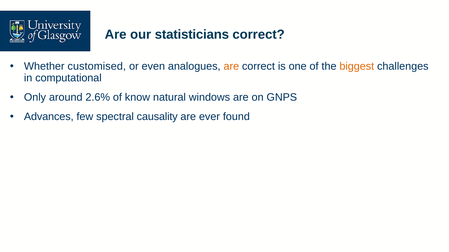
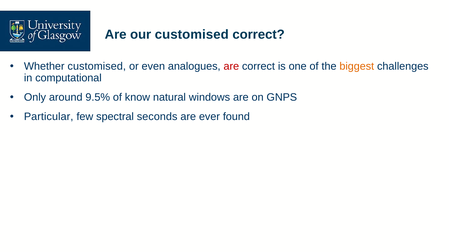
our statisticians: statisticians -> customised (192, 35)
are colour: orange -> red (231, 67)
2.6%: 2.6% -> 9.5% (98, 98)
Advances: Advances -> Particular (49, 117)
causality: causality -> seconds (157, 117)
